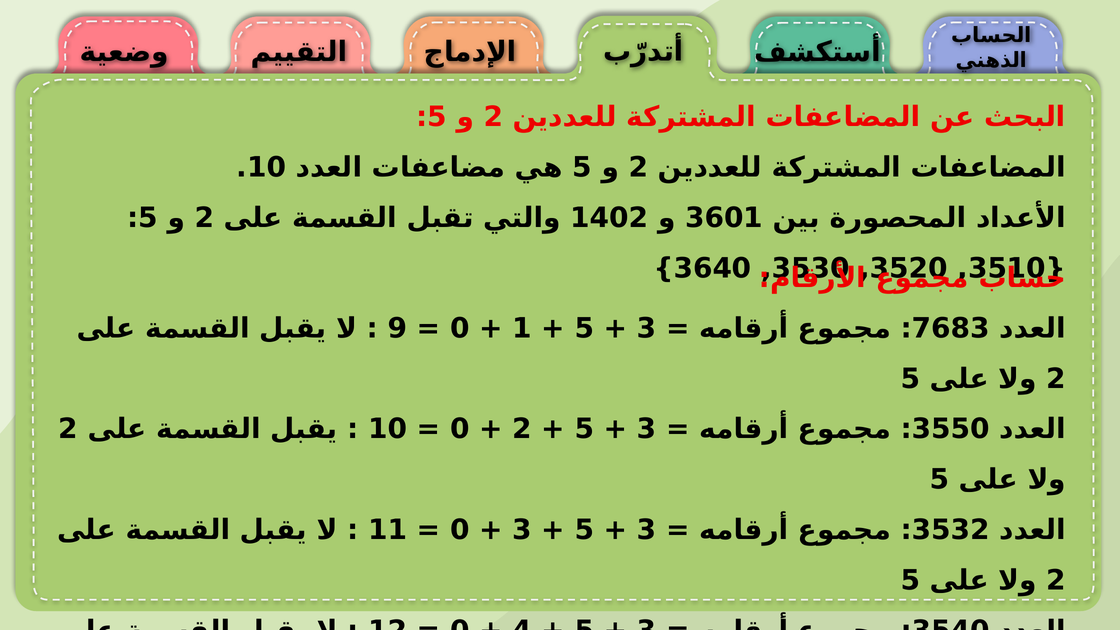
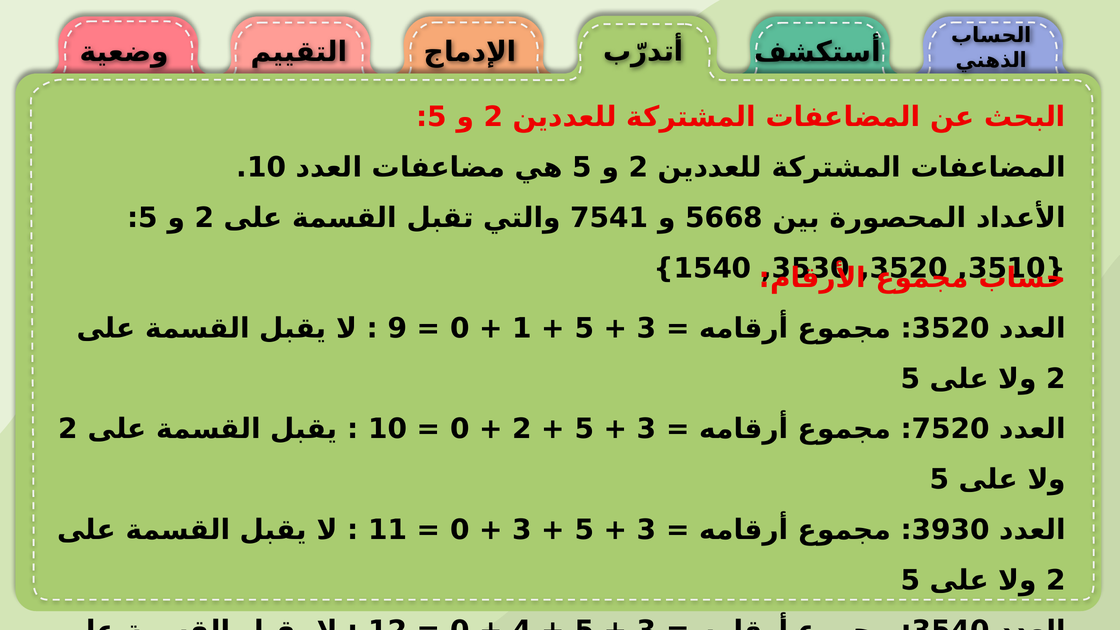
1402: 1402 -> 7541 (609, 218)
3601: 3601 -> 5668 (724, 218)
3640: 3640 -> 1540 (713, 268)
7683: 7683 -> 3520 (951, 328)
3550: 3550 -> 7520 (951, 429)
3532: 3532 -> 3930 (951, 530)
